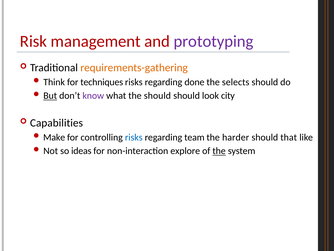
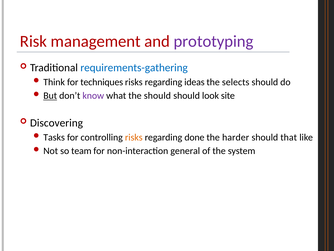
requirements-gathering colour: orange -> blue (134, 68)
done: done -> ideas (194, 82)
city: city -> site (228, 96)
Capabilities: Capabilities -> Discovering (56, 123)
Make: Make -> Tasks (54, 137)
risks colour: blue -> orange (134, 137)
team: team -> done (194, 137)
ideas: ideas -> team (81, 151)
explore: explore -> general (185, 151)
the underline: present -> none (219, 151)
